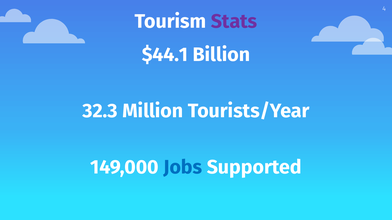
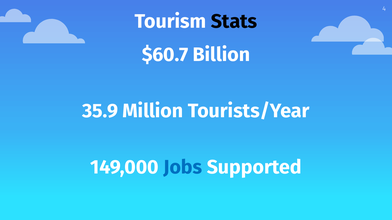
Stats colour: purple -> black (234, 21)
$44.1: $44.1 -> $60.7 (165, 55)
32.3: 32.3 -> 35.9 (100, 111)
